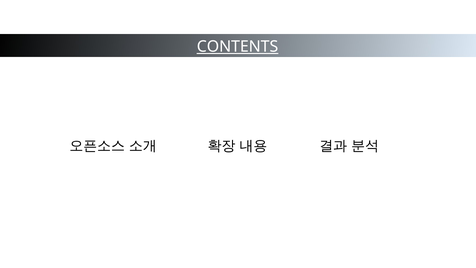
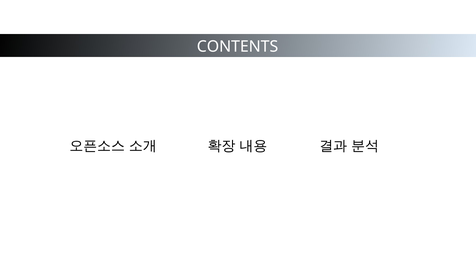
CONTENTS underline: present -> none (237, 47)
